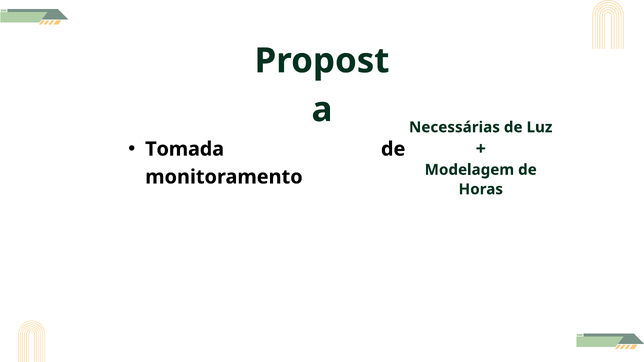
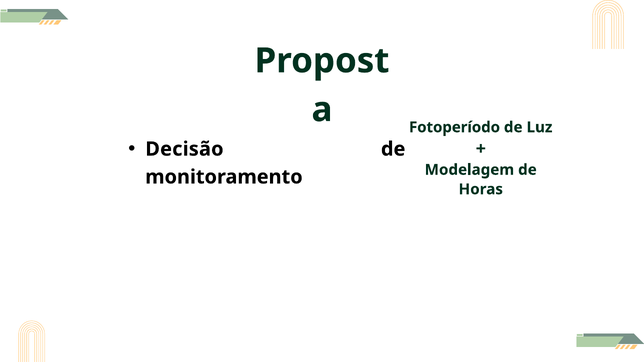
Necessárias: Necessárias -> Fotoperíodo (455, 127)
Tomada: Tomada -> Decisão (184, 149)
